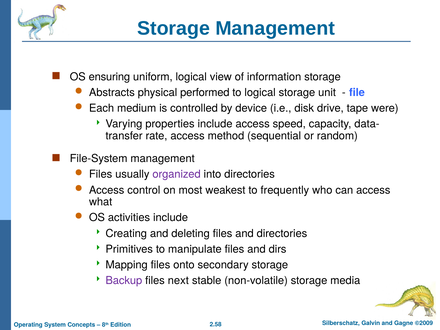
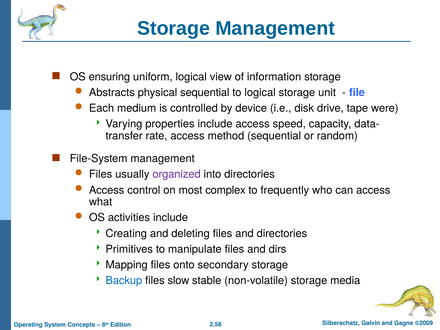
physical performed: performed -> sequential (205, 93)
weakest: weakest -> complex (225, 190)
Backup colour: purple -> blue (124, 281)
next: next -> slow (178, 281)
